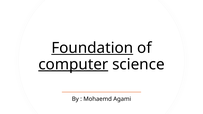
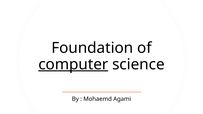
Foundation underline: present -> none (92, 48)
